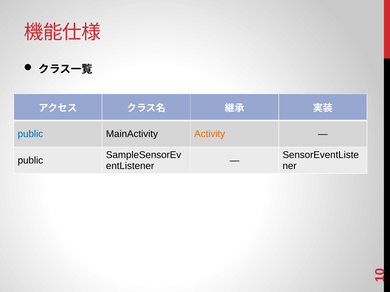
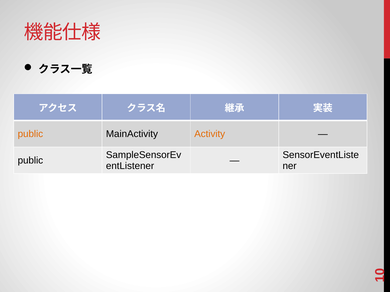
public colour: blue -> orange (30, 134)
